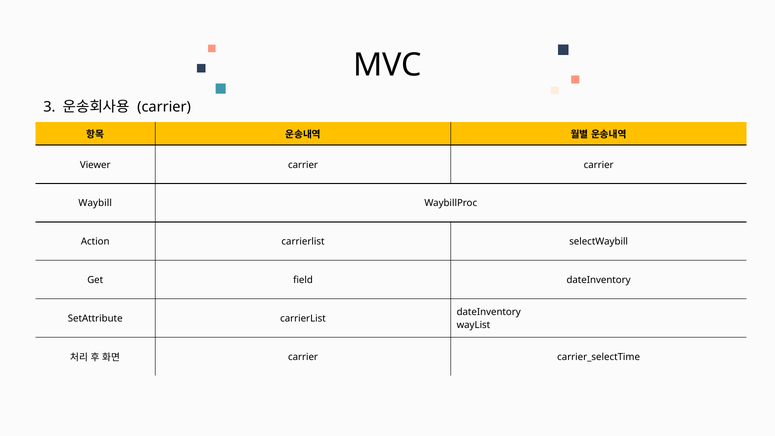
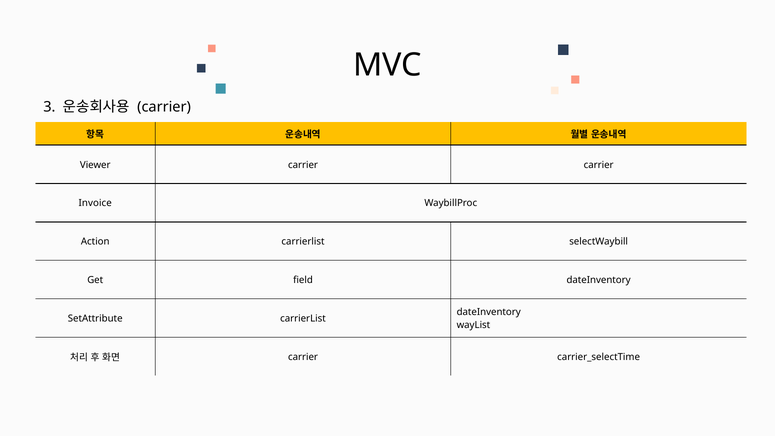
Waybill: Waybill -> Invoice (95, 203)
